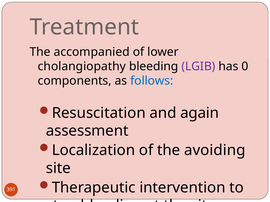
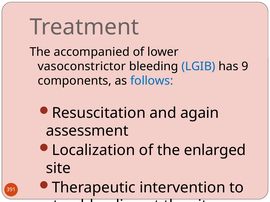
cholangiopathy: cholangiopathy -> vasoconstrictor (82, 67)
LGIB colour: purple -> blue (198, 67)
0: 0 -> 9 (245, 67)
avoiding: avoiding -> enlarged (215, 151)
